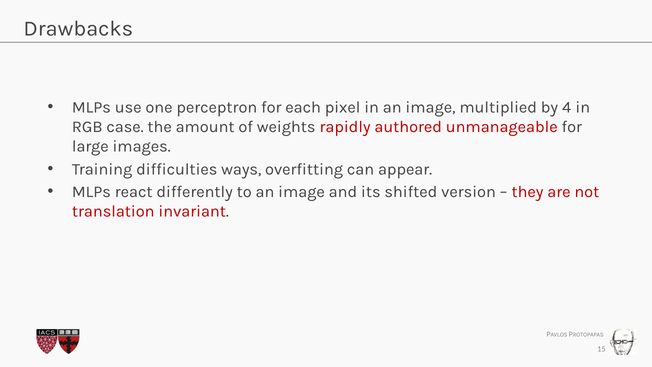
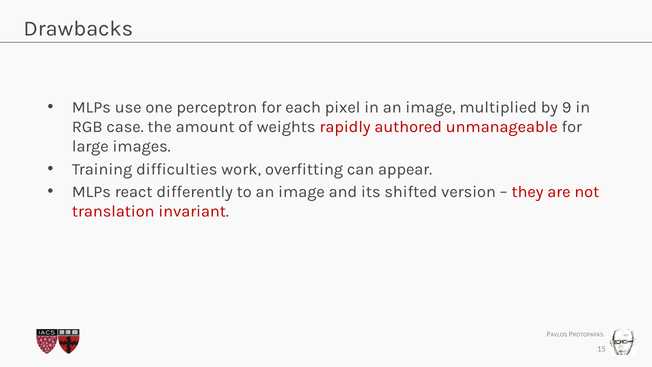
4: 4 -> 9 (567, 107)
ways: ways -> work (241, 169)
